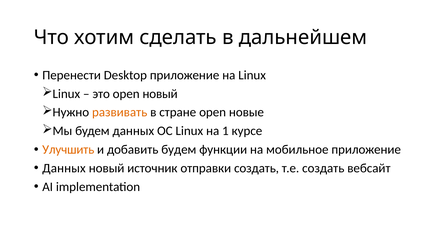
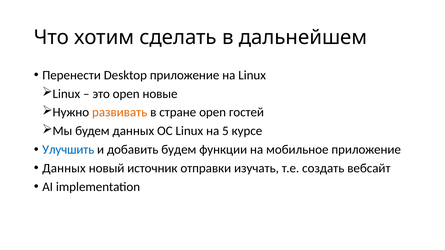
open новый: новый -> новые (160, 94)
новые: новые -> гостей (246, 112)
1: 1 -> 5 (225, 131)
Улучшить colour: orange -> blue (68, 150)
отправки создать: создать -> изучать (256, 168)
